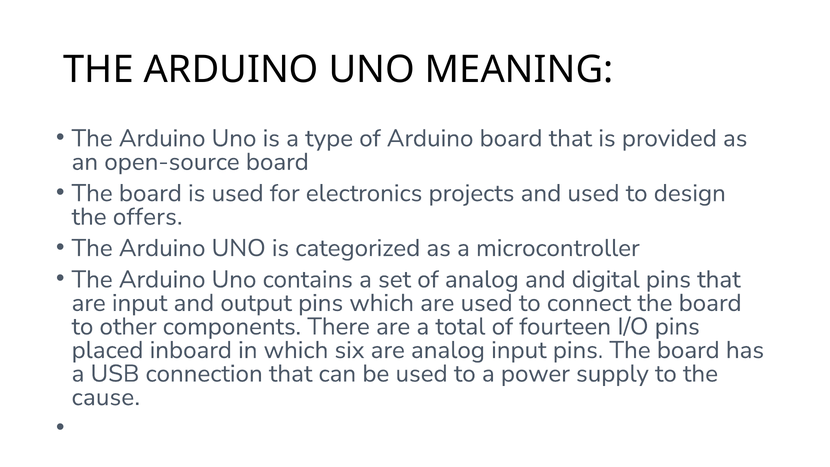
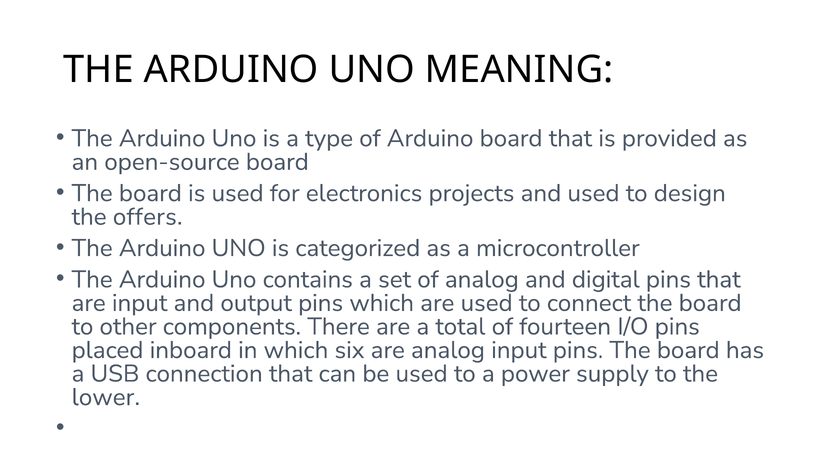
cause: cause -> lower (106, 397)
